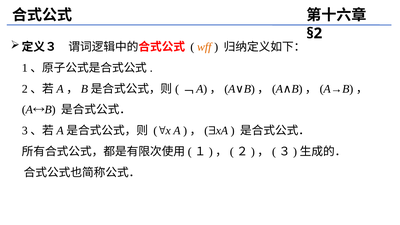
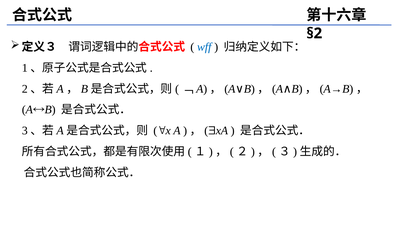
wff colour: orange -> blue (204, 47)
